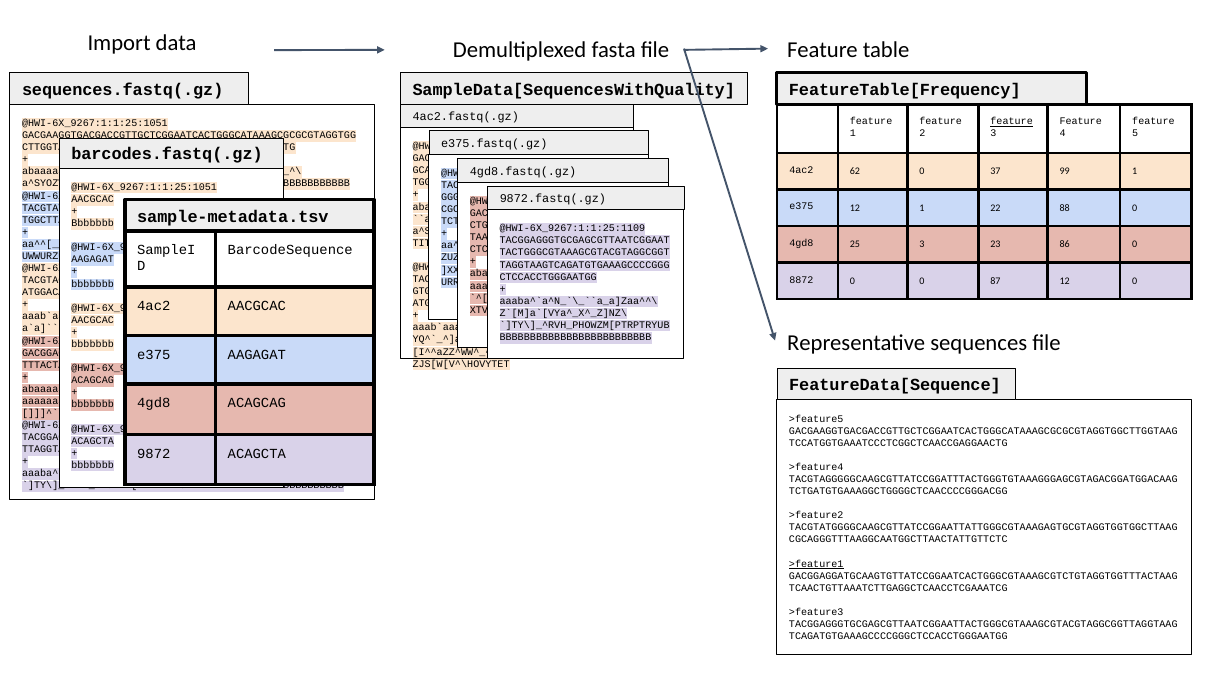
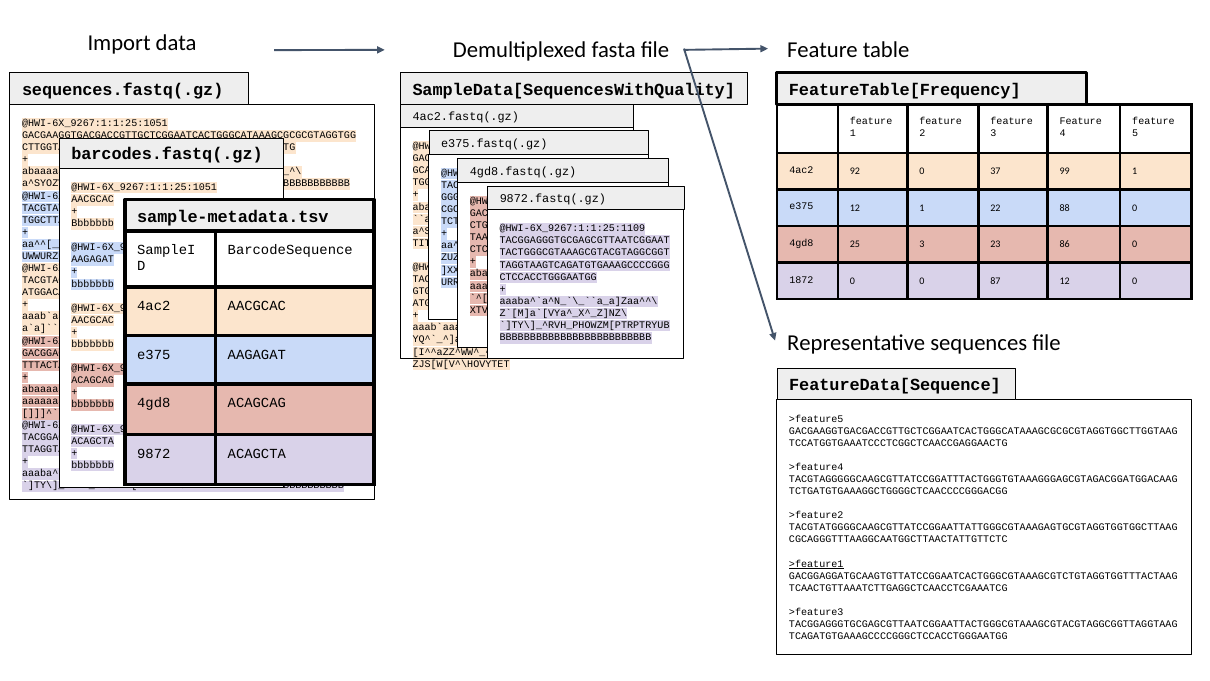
feature underline: present -> none (1012, 122)
62: 62 -> 92 (855, 171)
8872: 8872 -> 1872 (801, 280)
